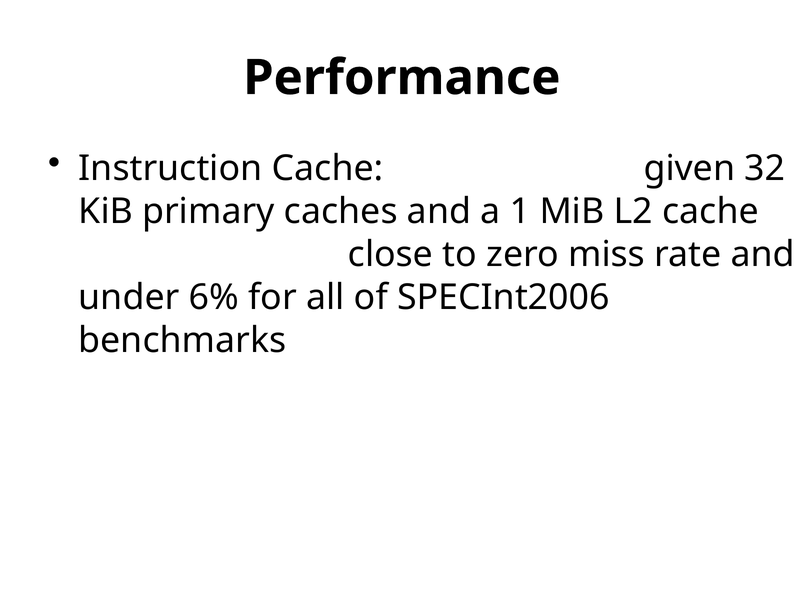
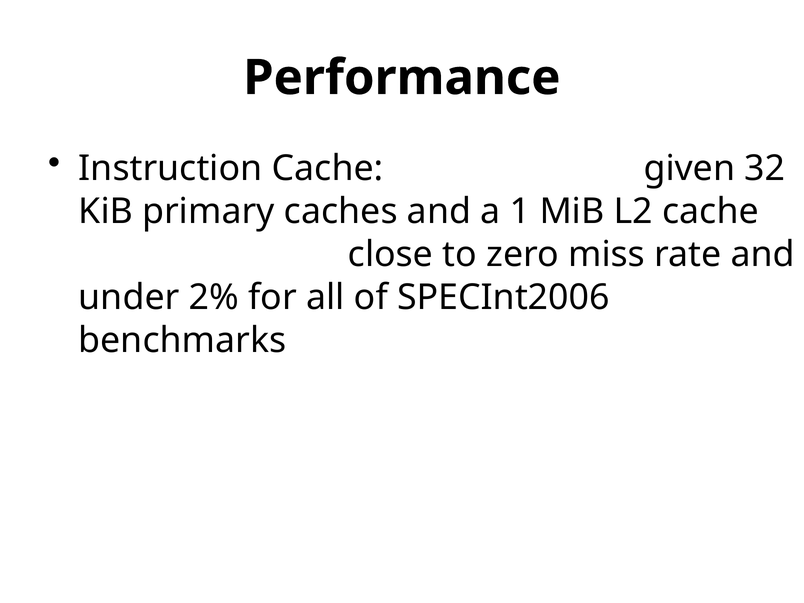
6%: 6% -> 2% (214, 297)
